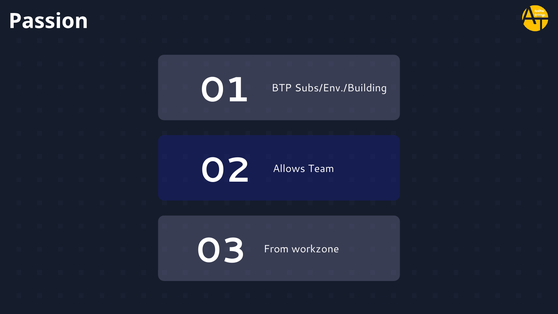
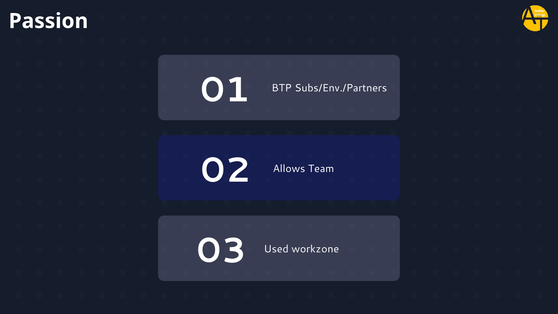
Subs/Env./Building: Subs/Env./Building -> Subs/Env./Partners (341, 88)
From: From -> Used (276, 249)
